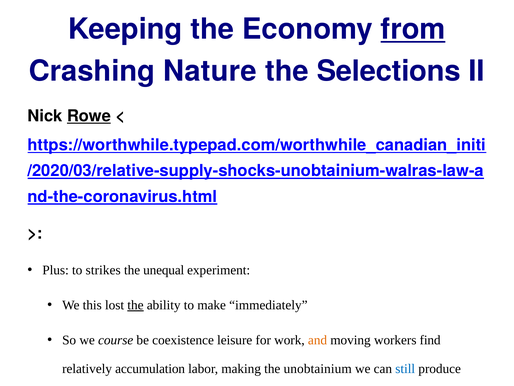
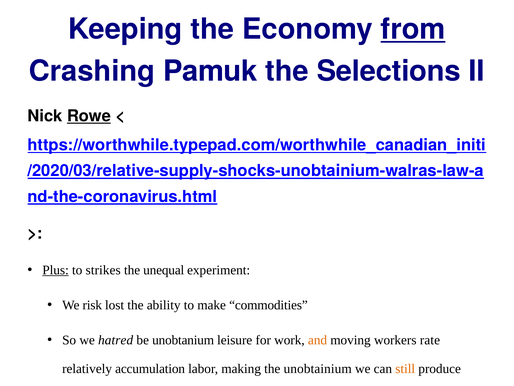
Nature: Nature -> Pamuk (210, 71)
Plus underline: none -> present (56, 270)
this: this -> risk (92, 305)
the underline: present -> none (135, 305)
immediately: immediately -> commodities (268, 305)
course: course -> hatred (116, 340)
coexistence: coexistence -> unobtanium (183, 340)
find: find -> rate (430, 340)
still colour: blue -> orange (405, 368)
